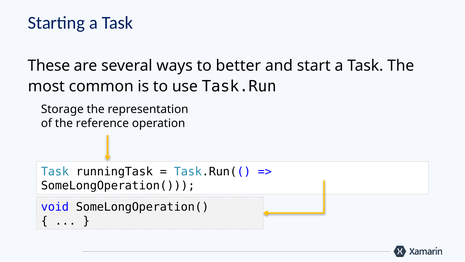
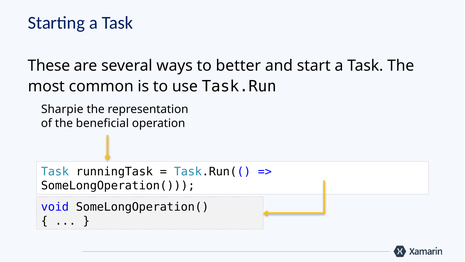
Storage: Storage -> Sharpie (62, 109)
reference: reference -> beneficial (102, 123)
